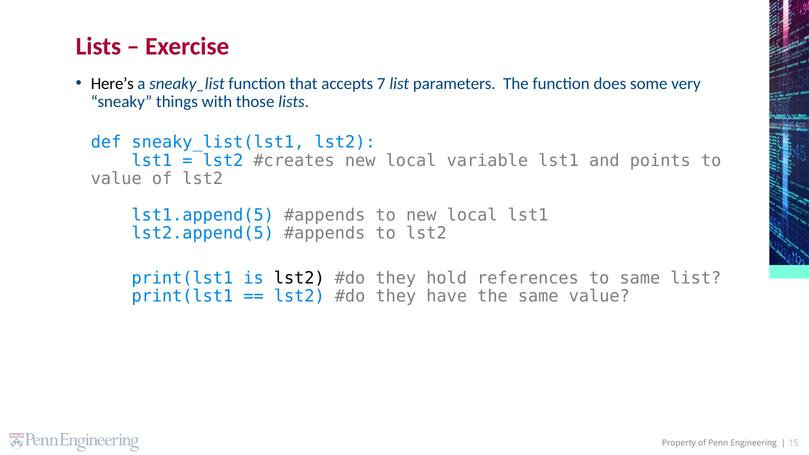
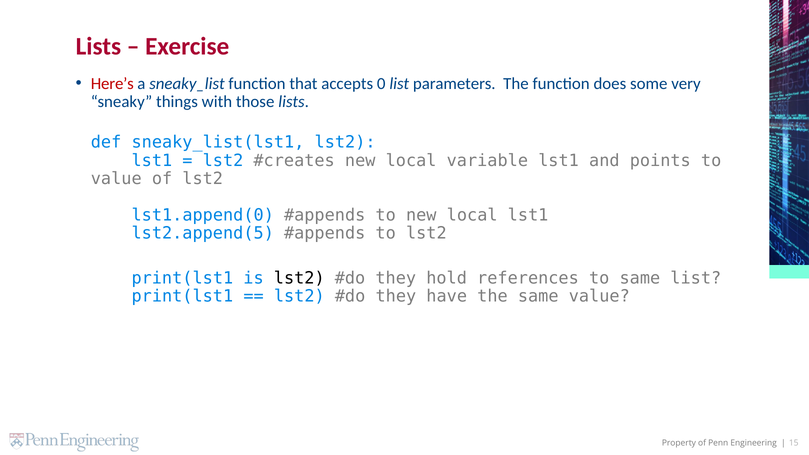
Here’s colour: black -> red (112, 83)
7: 7 -> 0 (381, 83)
lst1.append(5: lst1.append(5 -> lst1.append(0 (203, 215)
